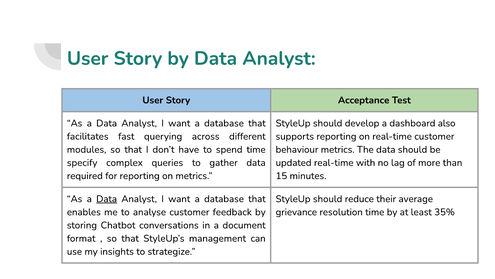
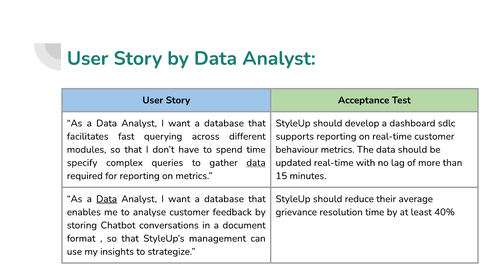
also: also -> sdlc (447, 123)
data underline: none -> present (256, 162)
35%: 35% -> 40% (445, 212)
